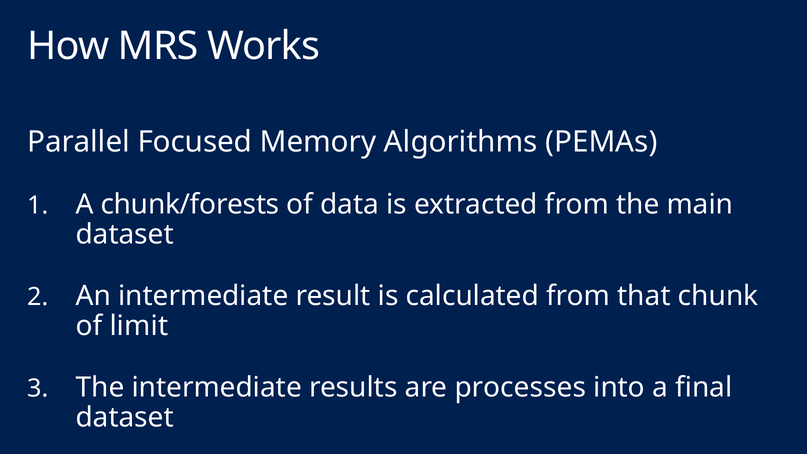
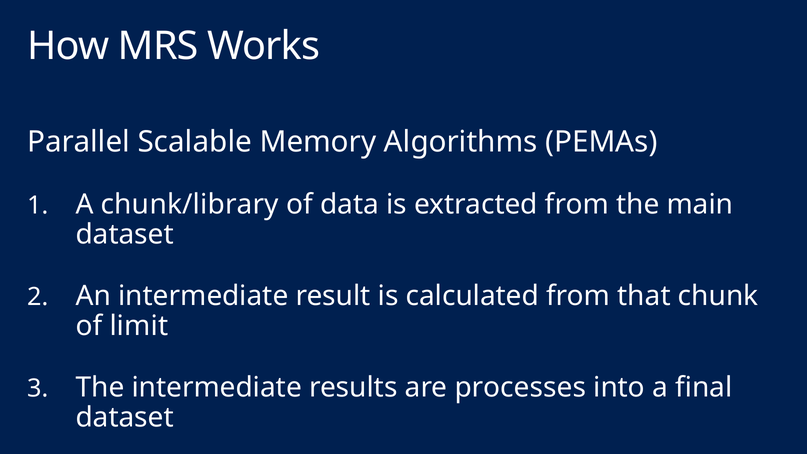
Focused: Focused -> Scalable (195, 142)
chunk/forests: chunk/forests -> chunk/library (190, 204)
